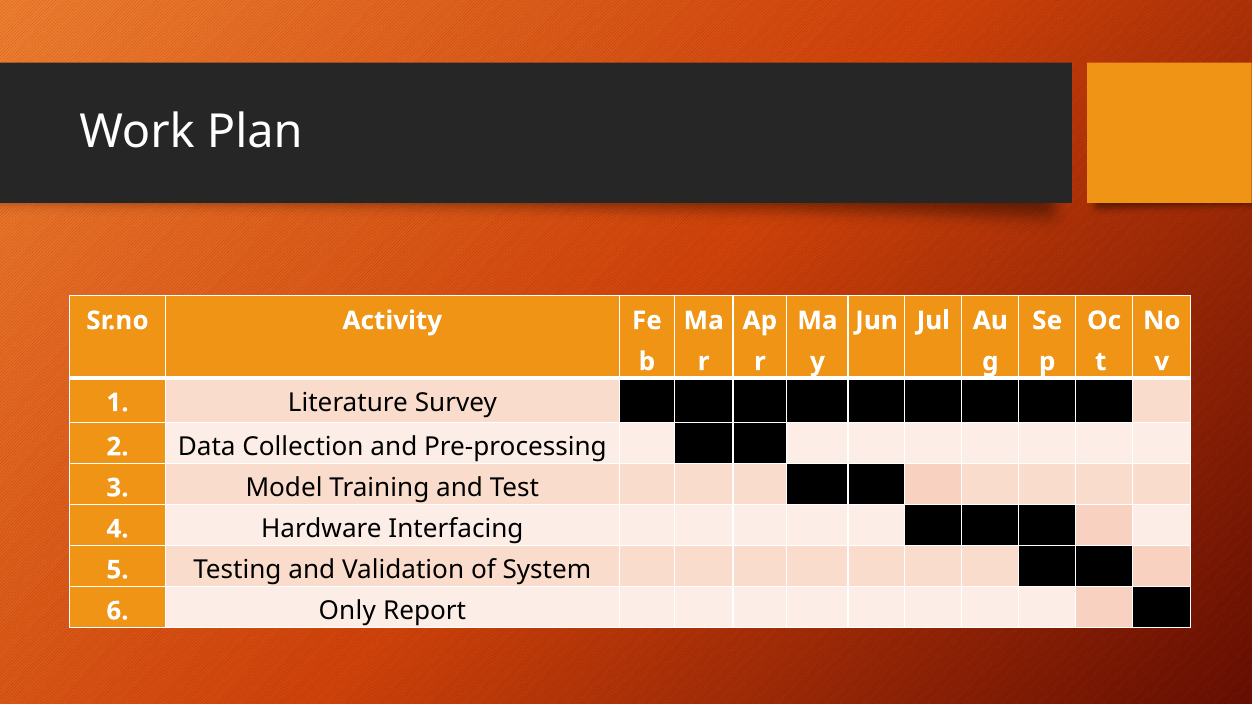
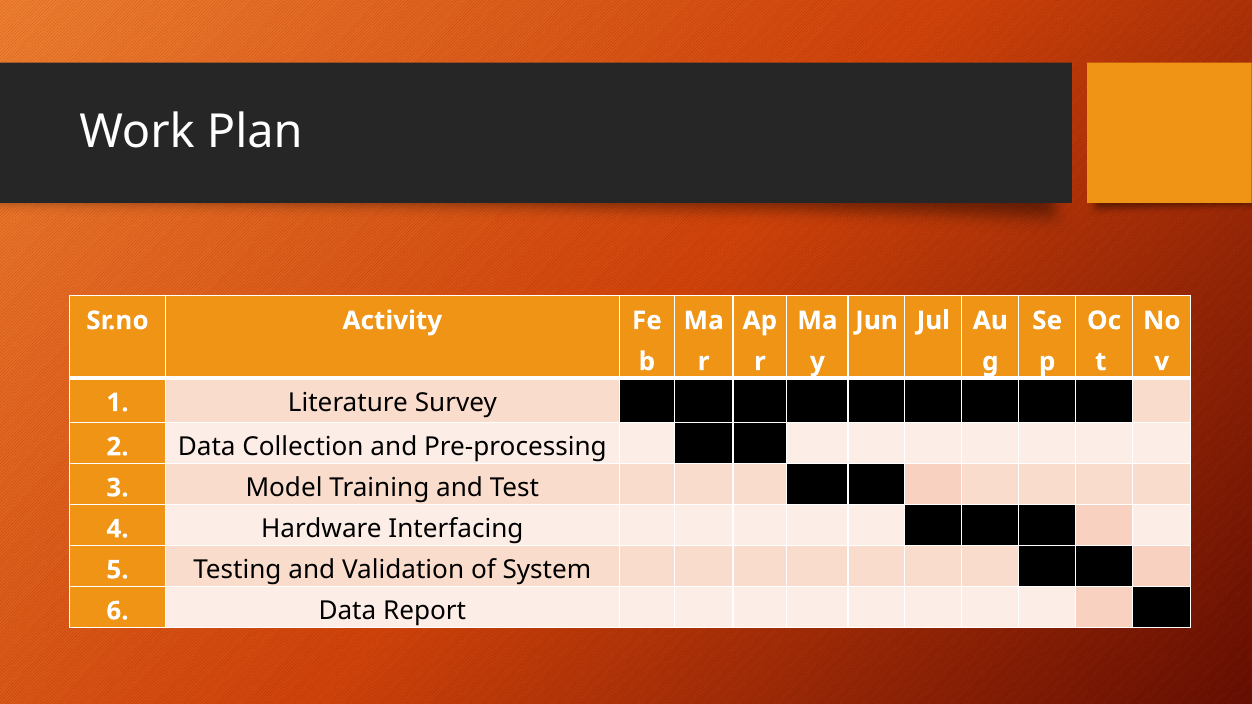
6 Only: Only -> Data (347, 611)
